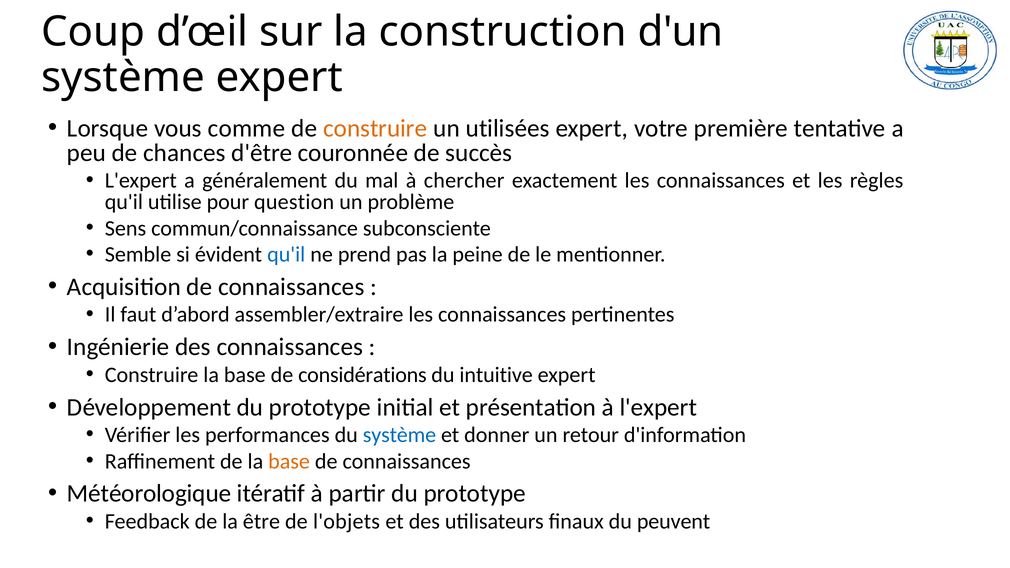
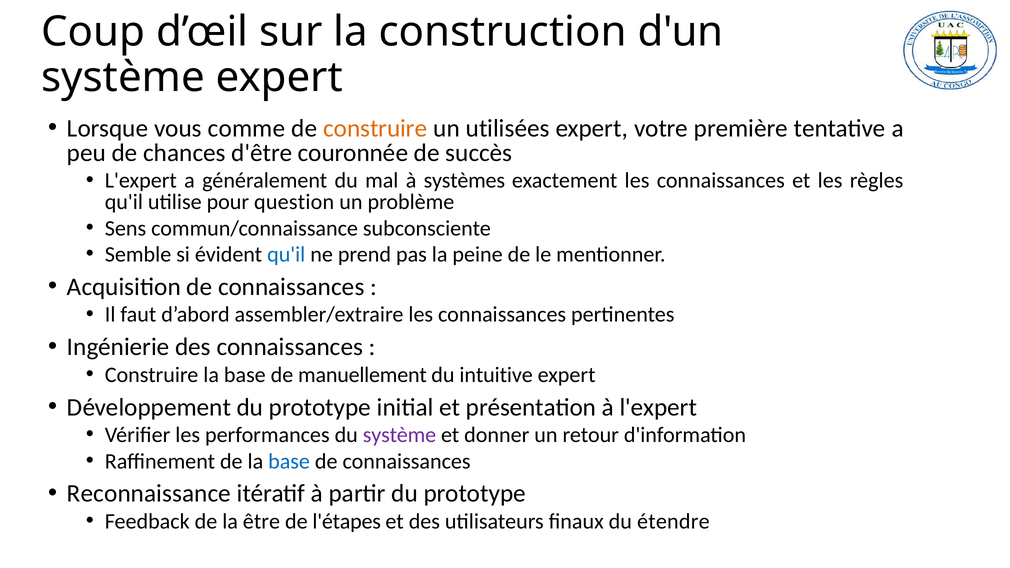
chercher: chercher -> systèmes (464, 181)
considérations: considérations -> manuellement (362, 375)
système colour: blue -> purple (399, 435)
base colour: orange -> blue (289, 461)
Météorologique: Météorologique -> Reconnaissance (149, 494)
l'objets: l'objets -> l'étapes (347, 521)
peuvent: peuvent -> étendre (673, 521)
